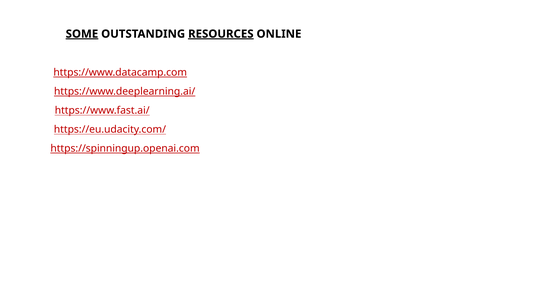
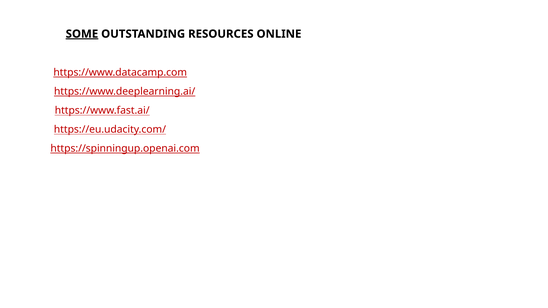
RESOURCES underline: present -> none (221, 34)
